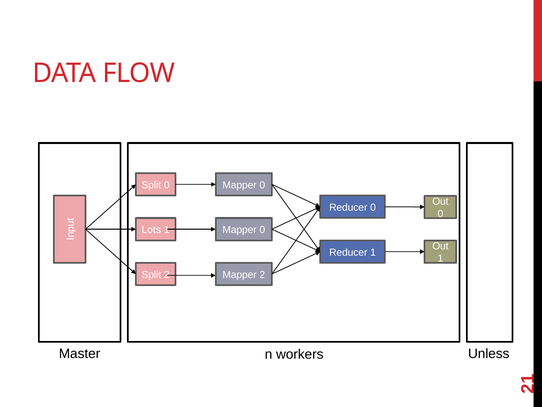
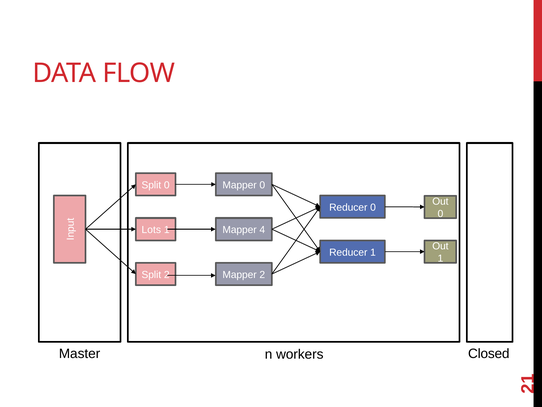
0: 0 -> 4 (262, 230)
Unless: Unless -> Closed (489, 353)
